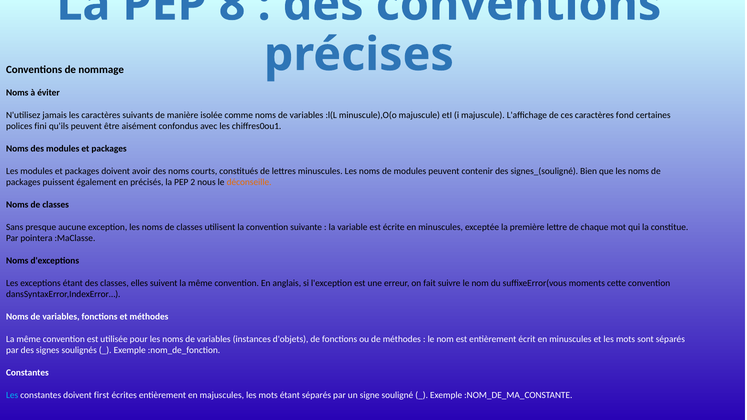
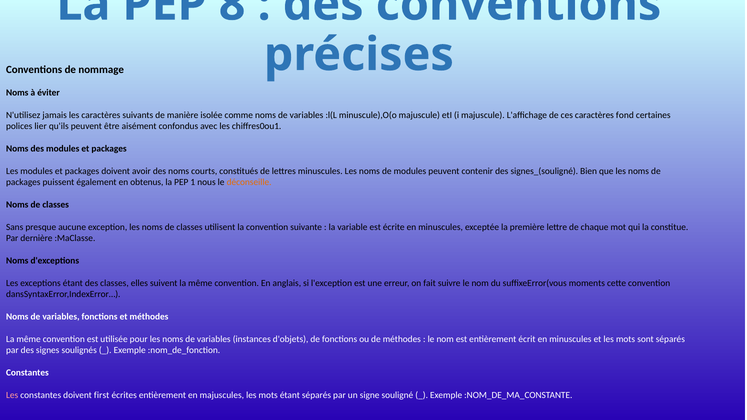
fini: fini -> lier (41, 126)
précisés: précisés -> obtenus (147, 182)
2: 2 -> 1 (193, 182)
pointera: pointera -> dernière (36, 238)
Les colour: light blue -> pink (12, 395)
